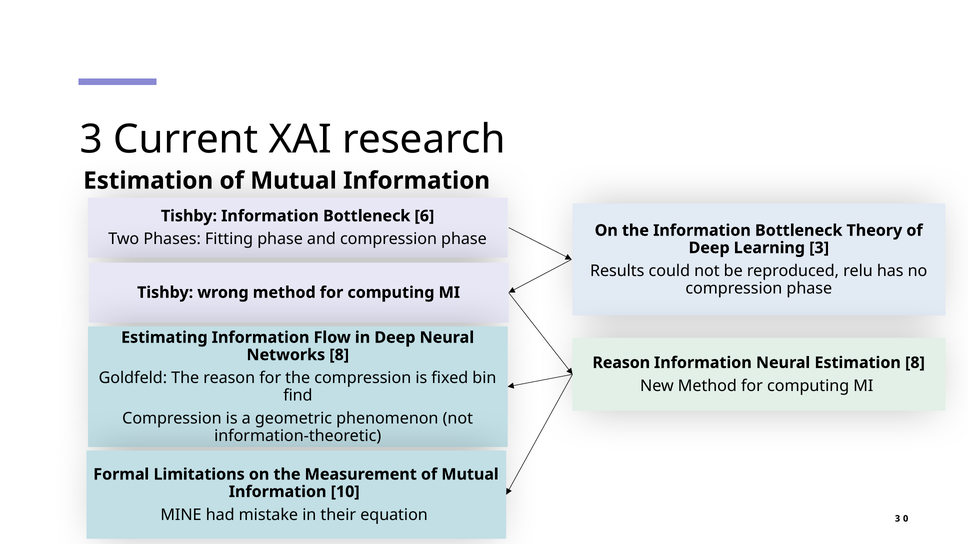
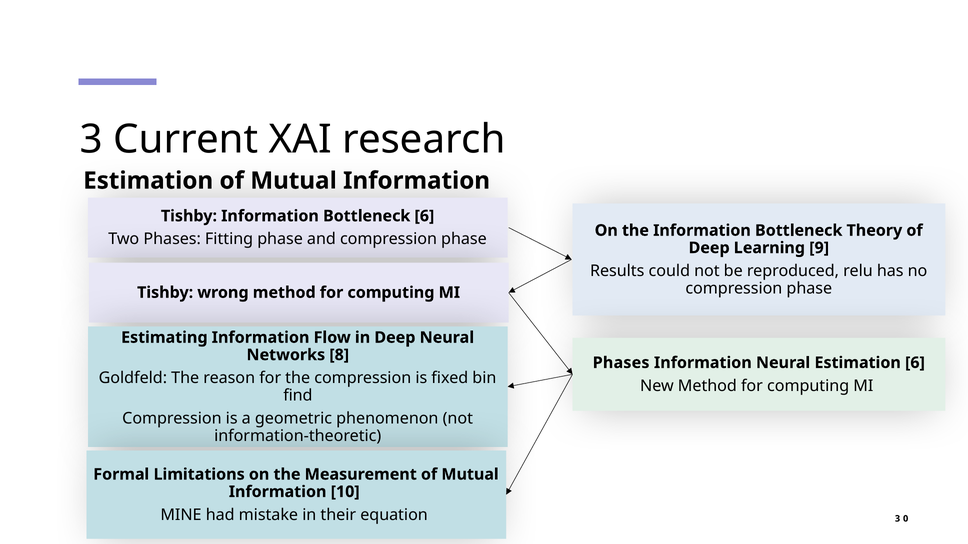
Learning 3: 3 -> 9 (819, 248)
Reason: Reason -> Phases (621, 363)
Estimation 8: 8 -> 6 (915, 363)
